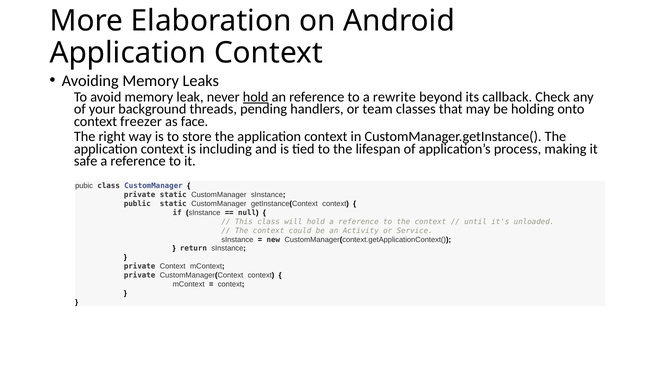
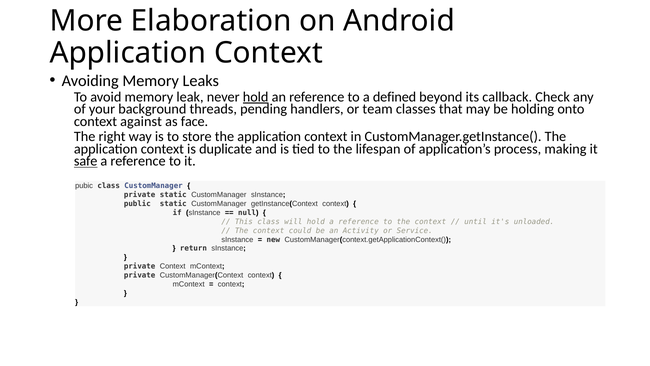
rewrite: rewrite -> defined (395, 97)
freezer: freezer -> against (141, 121)
including: including -> duplicate (226, 149)
safe underline: none -> present (86, 161)
